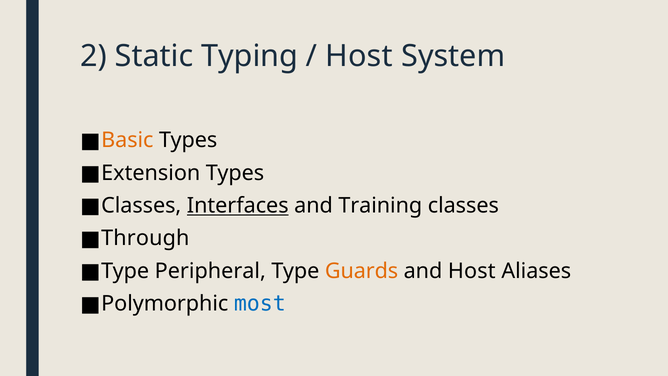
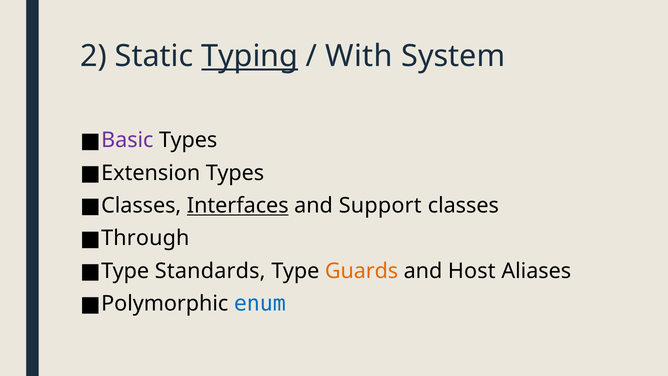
Typing underline: none -> present (250, 56)
Host: Host -> With (359, 56)
Basic colour: orange -> purple (127, 140)
Training: Training -> Support (380, 206)
Peripheral: Peripheral -> Standards (210, 271)
most: most -> enum (260, 304)
